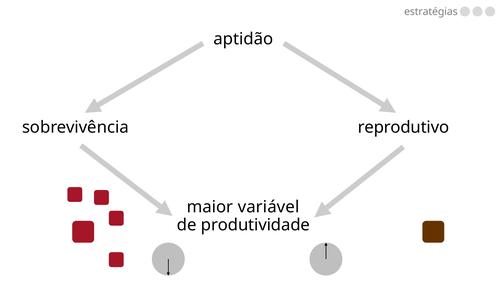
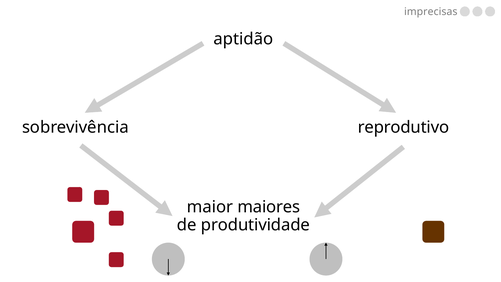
estratégias: estratégias -> imprecisas (431, 12)
variável: variável -> maiores (269, 207)
